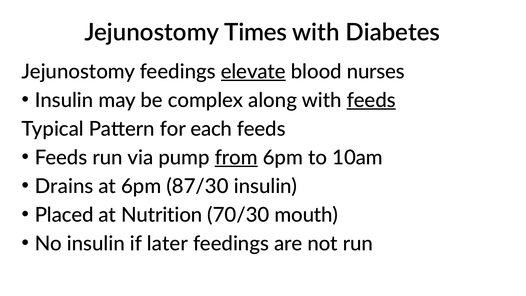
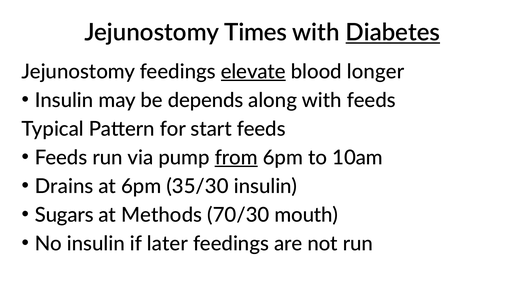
Diabetes underline: none -> present (393, 33)
nurses: nurses -> longer (376, 72)
complex: complex -> depends (206, 100)
feeds underline: present -> none (371, 100)
each: each -> start (211, 129)
87/30: 87/30 -> 35/30 (198, 186)
Placed: Placed -> Sugars (64, 215)
Nutrition: Nutrition -> Methods (162, 215)
